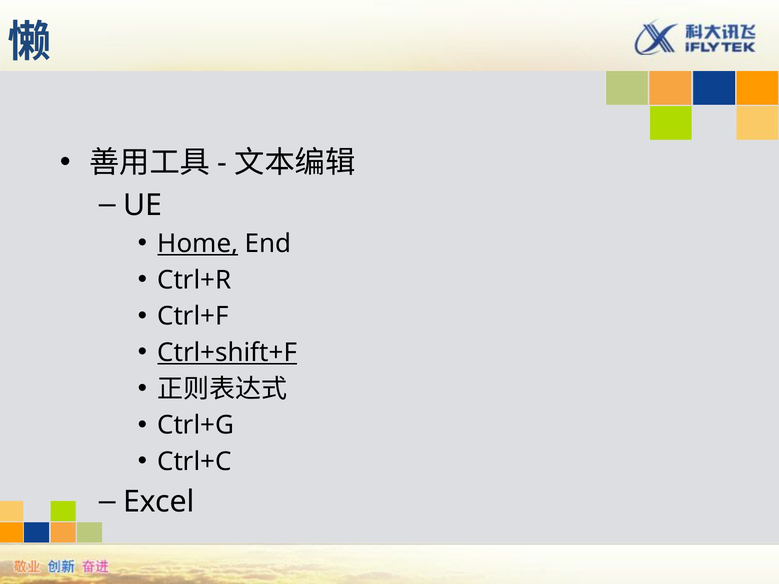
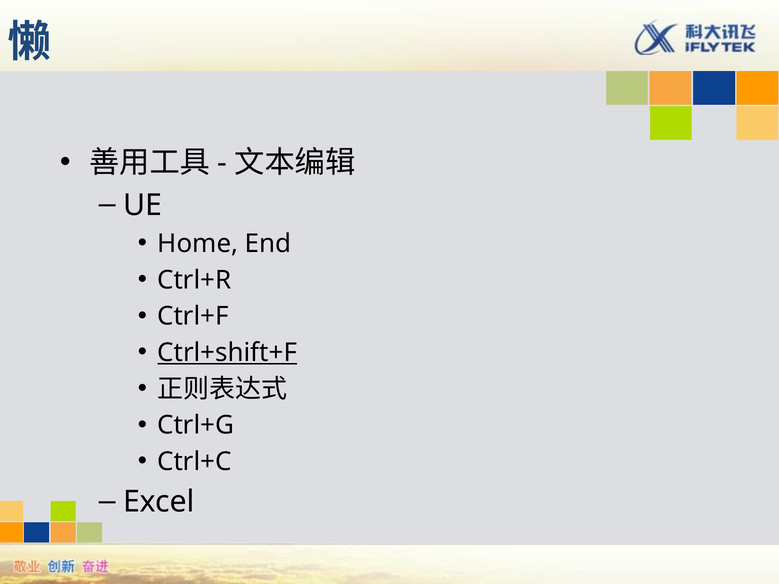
Home underline: present -> none (198, 244)
